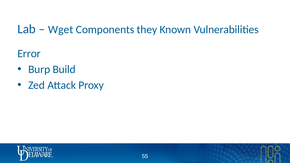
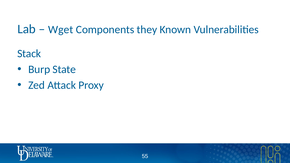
Error: Error -> Stack (29, 54)
Build: Build -> State (64, 70)
